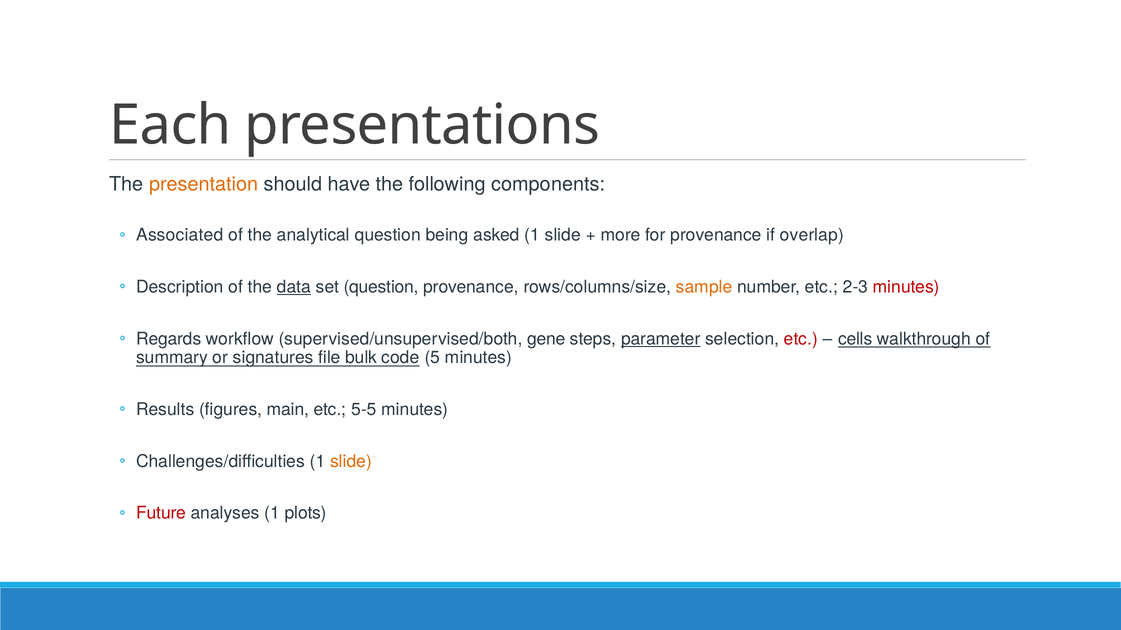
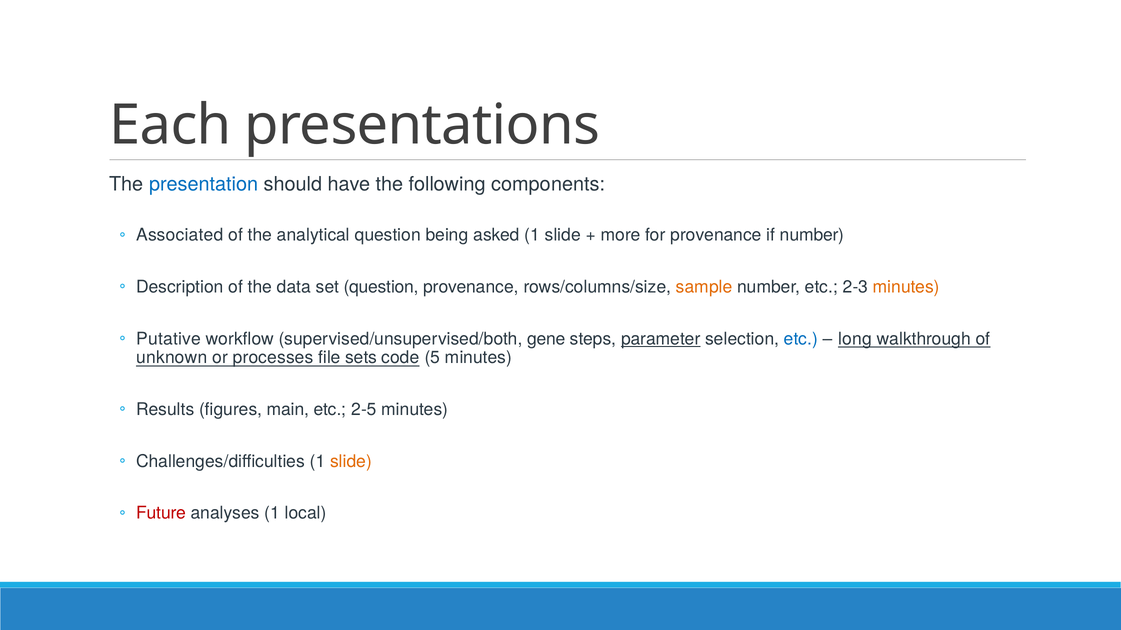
presentation colour: orange -> blue (204, 185)
if overlap: overlap -> number (812, 235)
data underline: present -> none (294, 287)
minutes colour: red -> orange (906, 287)
Regards: Regards -> Putative (169, 339)
etc colour: red -> blue (801, 339)
cells: cells -> long (855, 339)
summary: summary -> unknown (172, 358)
signatures: signatures -> processes (273, 358)
bulk: bulk -> sets (361, 358)
5-5: 5-5 -> 2-5 (364, 410)
plots: plots -> local (306, 514)
